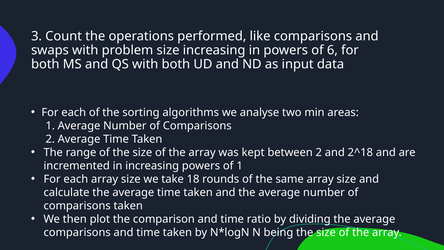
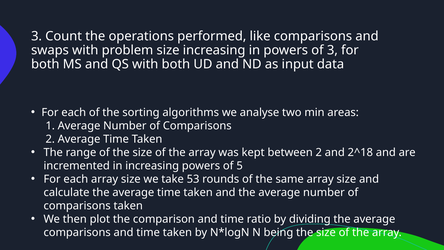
of 6: 6 -> 3 (332, 50)
of 1: 1 -> 5 (240, 166)
18: 18 -> 53 (193, 179)
